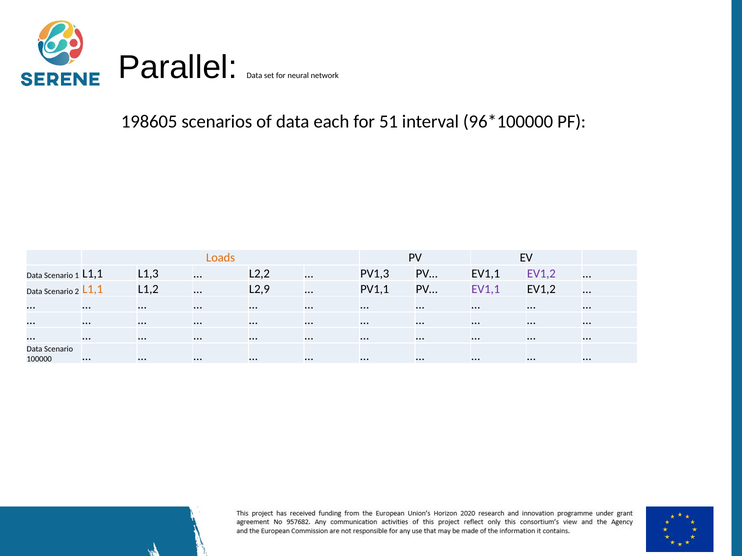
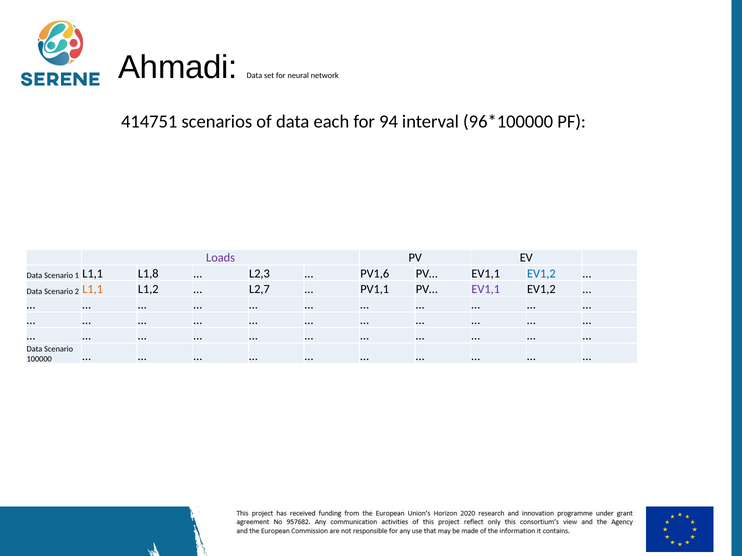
Parallel: Parallel -> Ahmadi (178, 67)
198605: 198605 -> 414751 (149, 122)
51: 51 -> 94 (389, 122)
Loads colour: orange -> purple (221, 258)
L1,3: L1,3 -> L1,8 (148, 274)
L2,2: L2,2 -> L2,3 (259, 274)
PV1,3: PV1,3 -> PV1,6 (375, 274)
EV1,2 colour: purple -> blue (541, 274)
L2,9: L2,9 -> L2,7 (259, 289)
